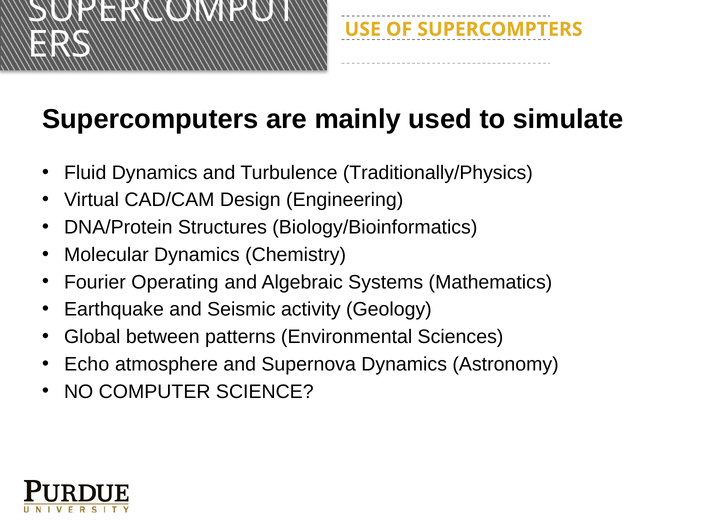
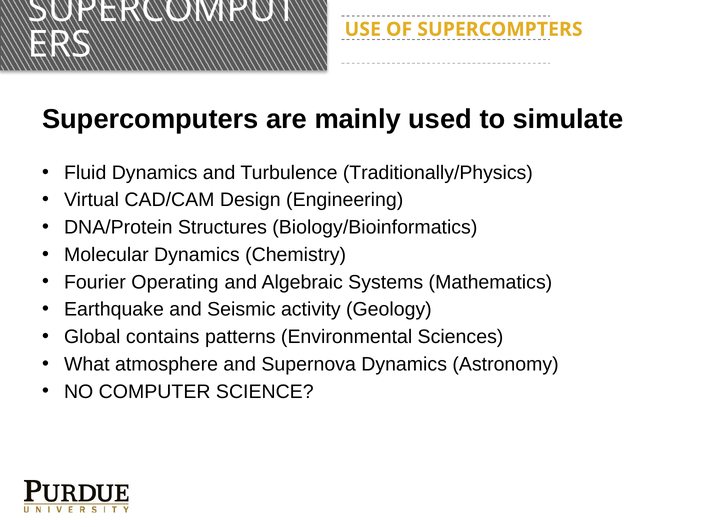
between: between -> contains (163, 337)
Echo: Echo -> What (87, 364)
